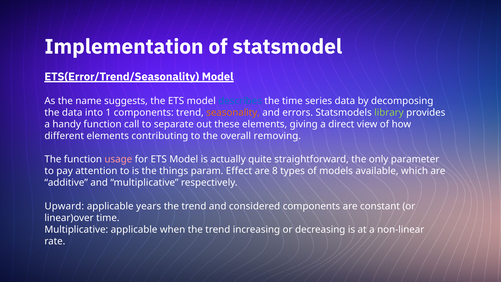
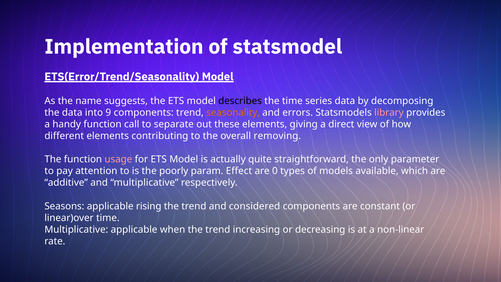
describes colour: blue -> black (240, 101)
1: 1 -> 9 (108, 112)
library colour: light green -> pink (389, 112)
things: things -> poorly (174, 171)
8: 8 -> 0 (275, 171)
Upward: Upward -> Seasons (64, 206)
years: years -> rising (149, 206)
